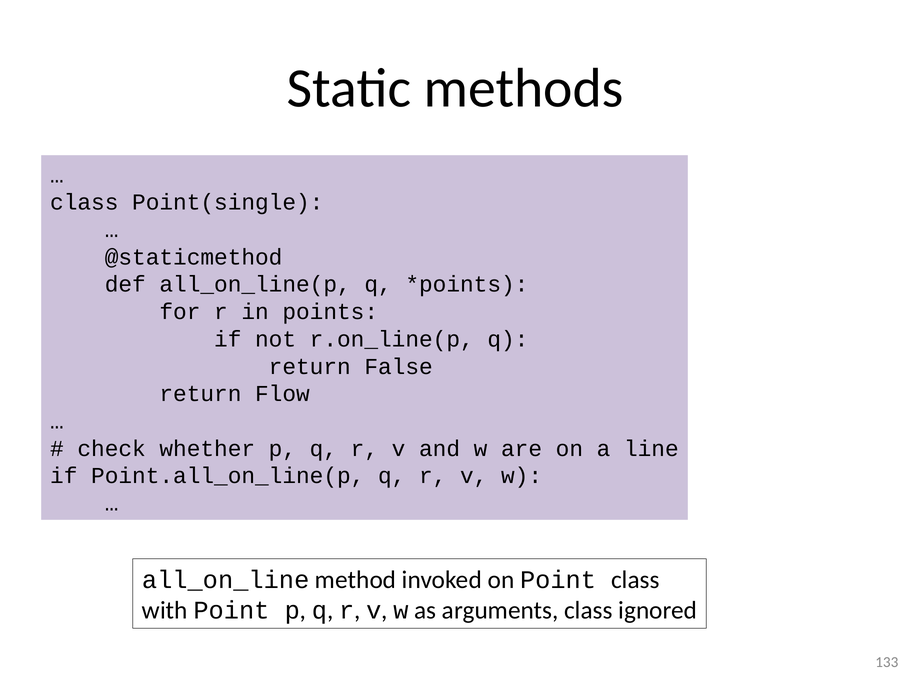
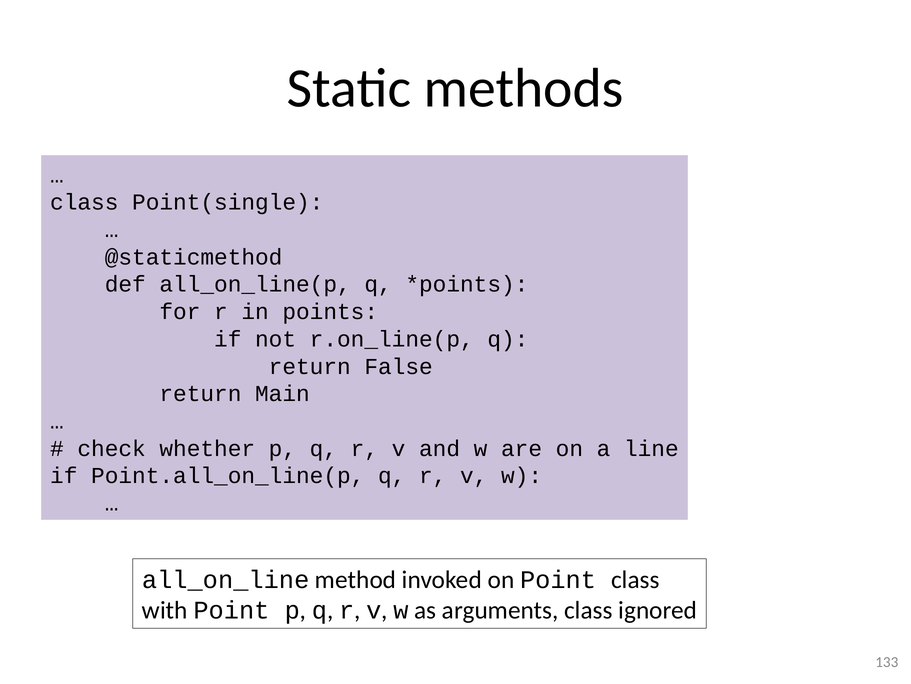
Flow: Flow -> Main (282, 393)
